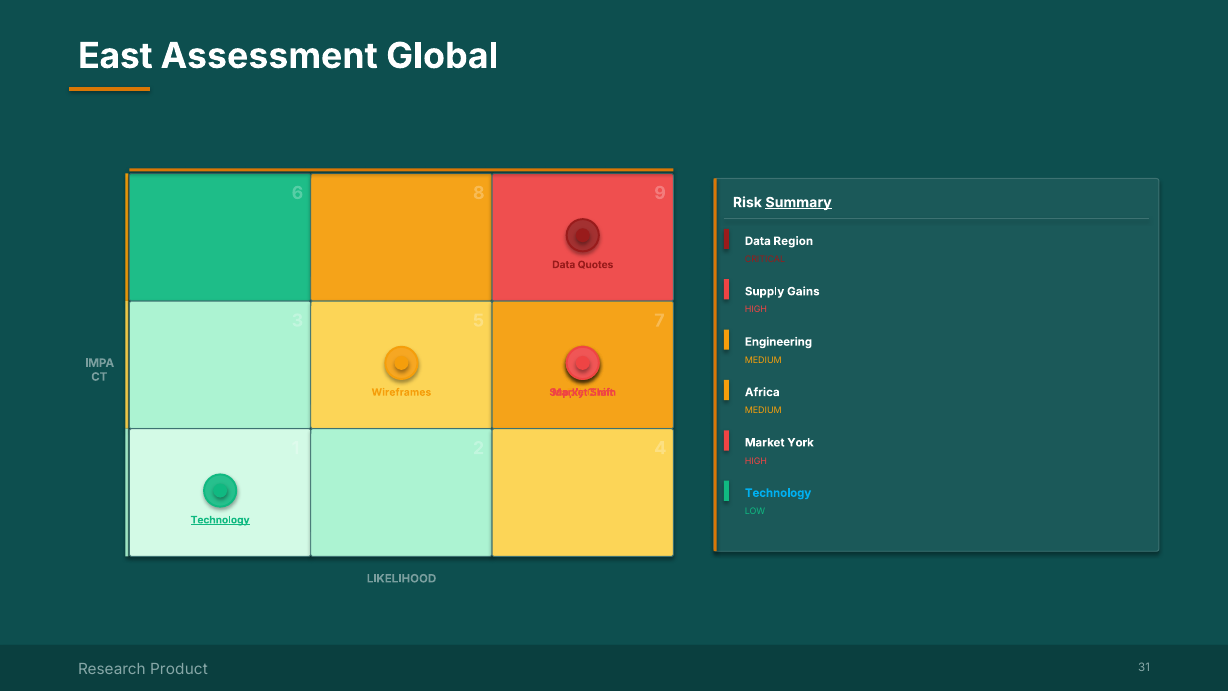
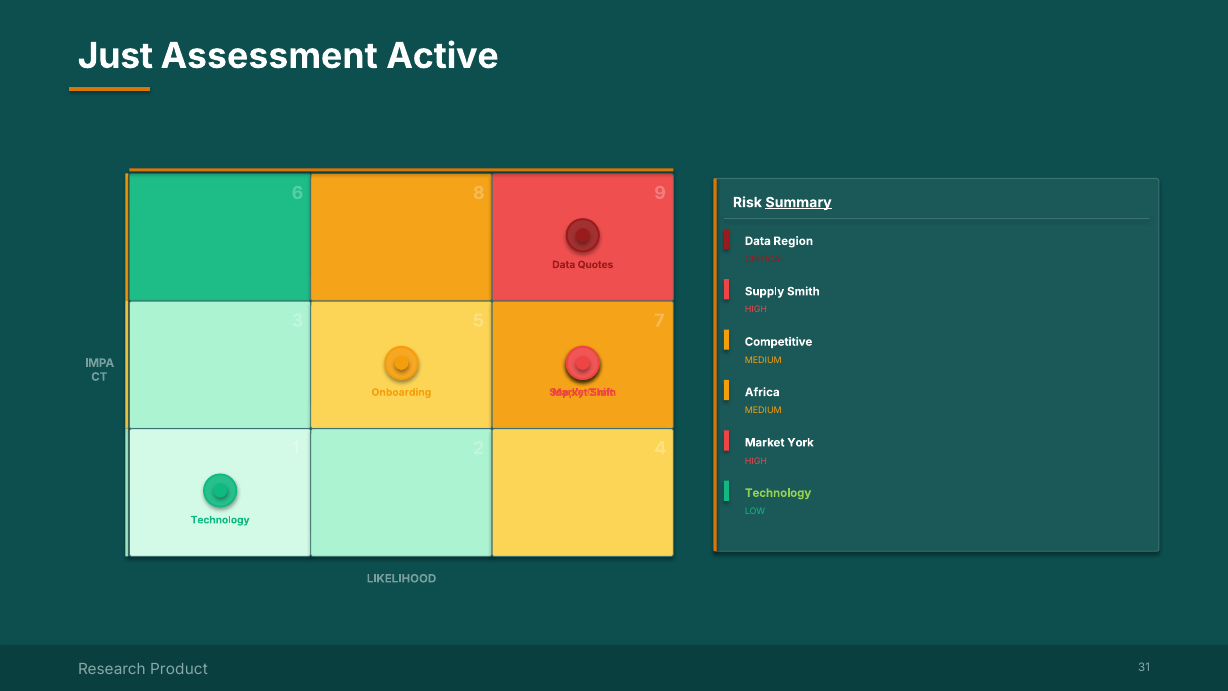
East: East -> Just (115, 56)
Global: Global -> Active (442, 56)
Gains: Gains -> Smith (803, 291)
Engineering: Engineering -> Competitive (779, 342)
Wireframes: Wireframes -> Onboarding (401, 392)
Technology colour: light blue -> light green (778, 493)
Technology underline: present -> none (220, 520)
